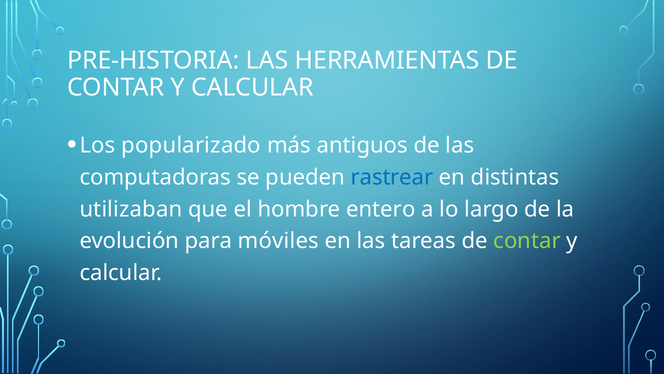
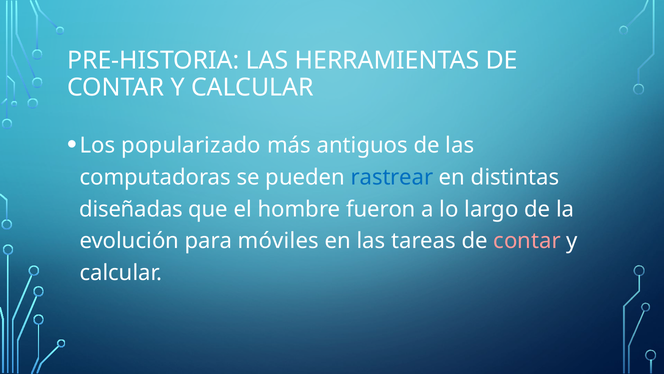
utilizaban: utilizaban -> diseñadas (131, 209)
entero: entero -> fueron (381, 209)
contar colour: light green -> pink (527, 241)
